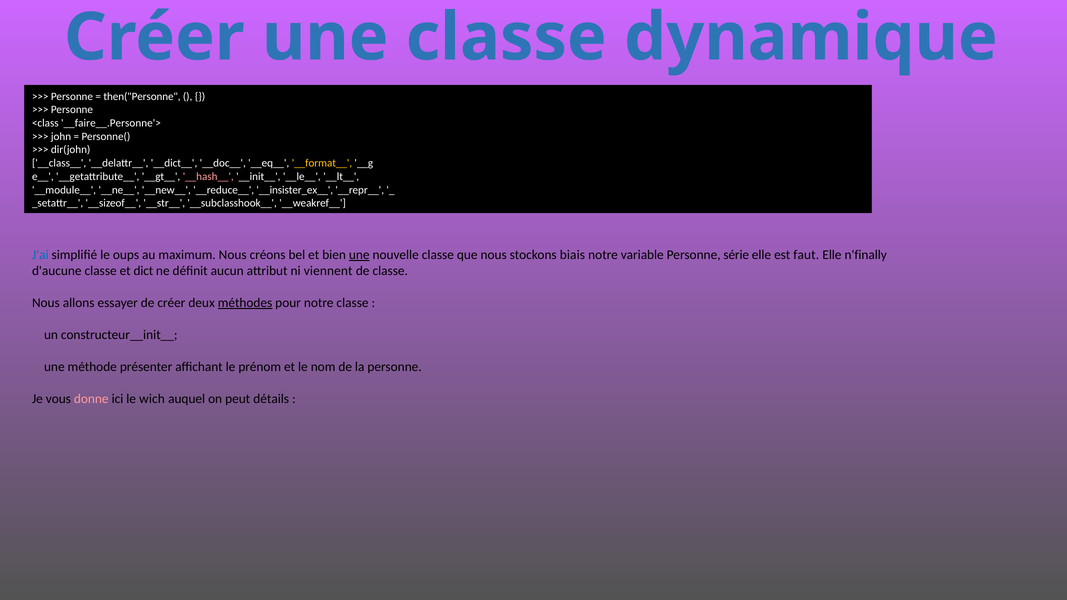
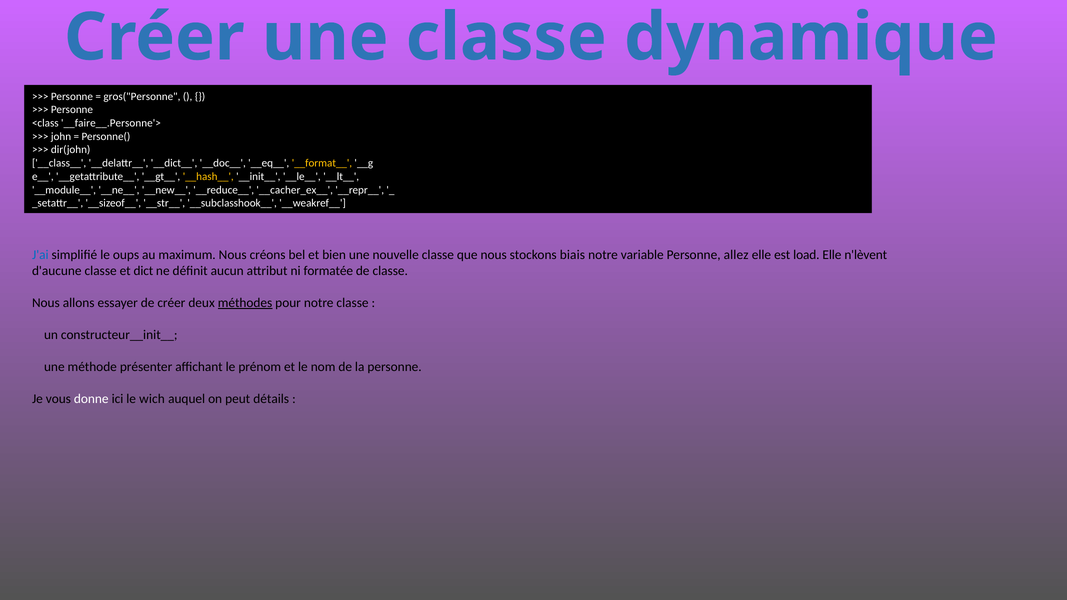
then("Personne: then("Personne -> gros("Personne (142, 96)
__hash__ colour: pink -> yellow (208, 177)
__insister_ex__: __insister_ex__ -> __cacher_ex__ (295, 190)
une underline: present -> none (359, 255)
série: série -> allez (736, 255)
faut: faut -> load (806, 255)
n'finally: n'finally -> n'lèvent (866, 255)
viennent: viennent -> formatée (328, 271)
donne colour: pink -> white (91, 399)
